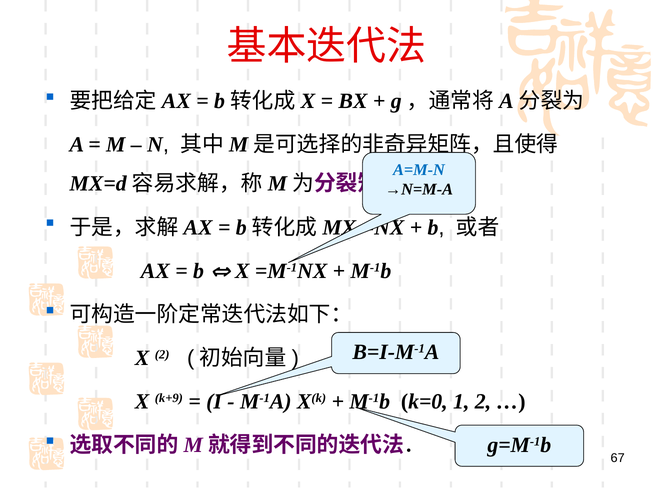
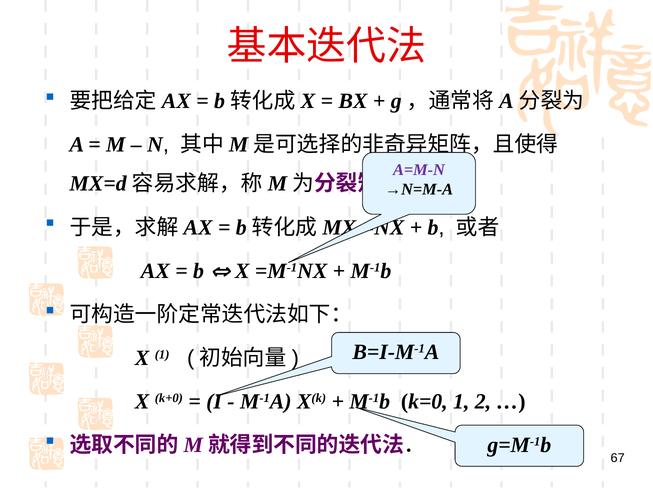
A=M-N colour: blue -> purple (419, 170)
X 2: 2 -> 1 (162, 354)
k+9: k+9 -> k+0 (169, 398)
